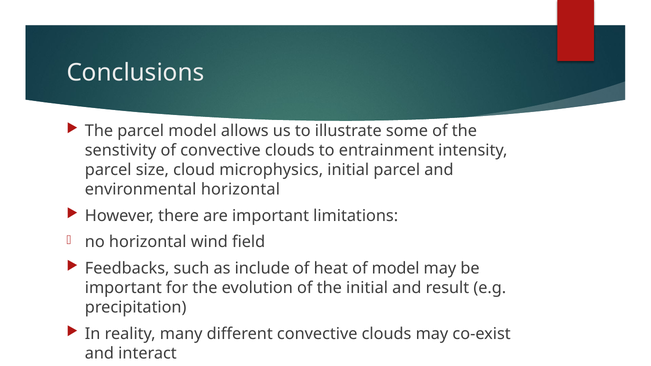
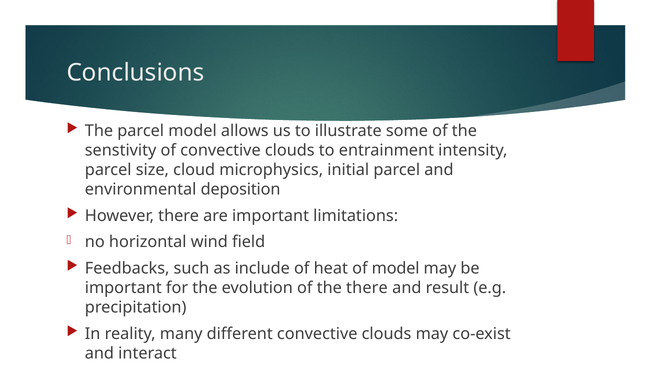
environmental horizontal: horizontal -> deposition (241, 190)
the initial: initial -> there (367, 288)
